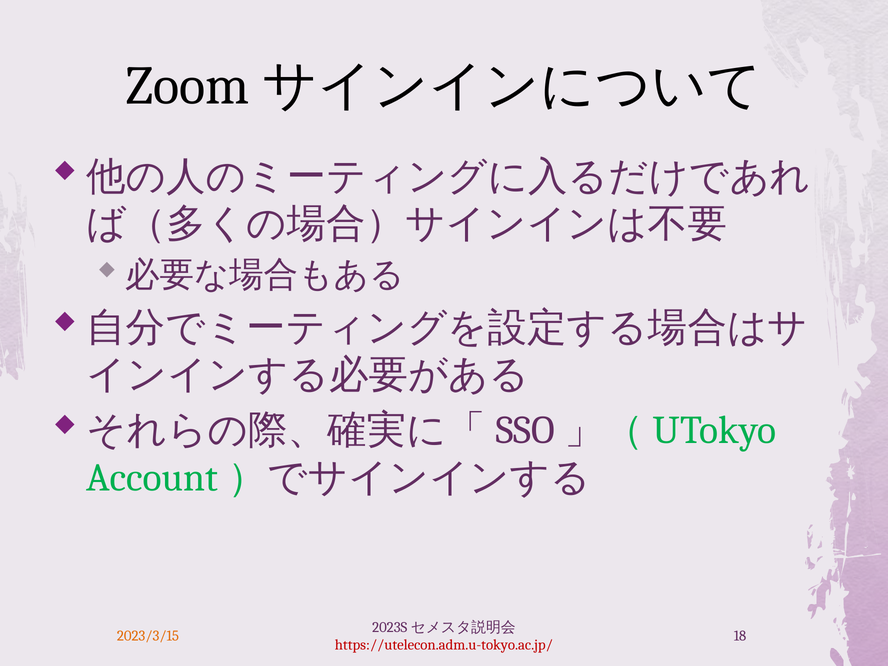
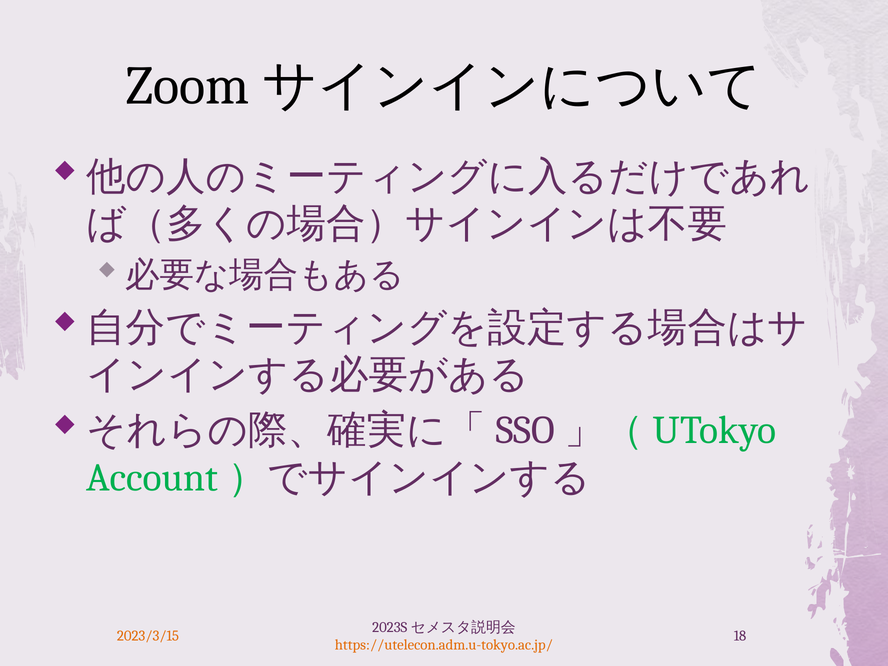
https://utelecon.adm.u-tokyo.ac.jp/ colour: red -> orange (444, 645)
